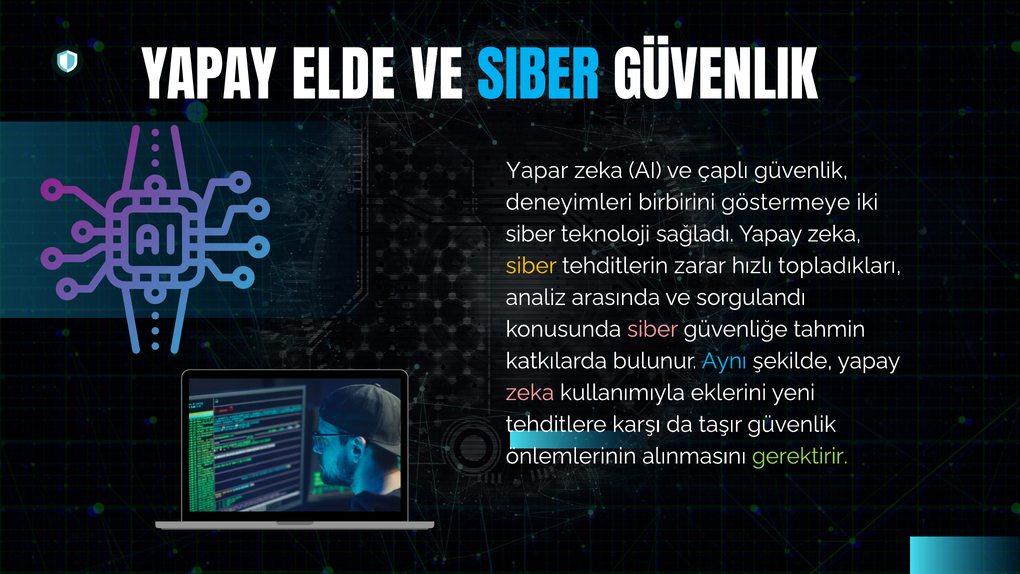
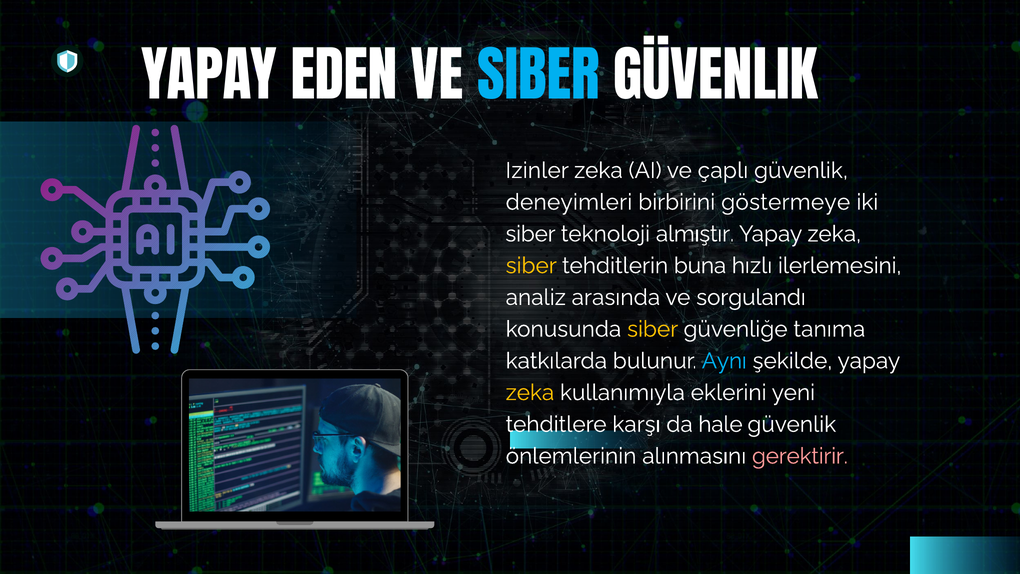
ELDE: ELDE -> EDEN (344, 79)
Yapar: Yapar -> Izinler (537, 170)
sağladı: sağladı -> almıştır (695, 234)
zarar: zarar -> buna (700, 266)
topladıkları: topladıkları -> ilerlemesini (840, 266)
siber colour: pink -> yellow (653, 329)
tahmin: tahmin -> tanıma (829, 329)
zeka colour: pink -> yellow (530, 392)
taşır: taşır -> hale (720, 424)
gerektirir colour: light green -> pink (800, 456)
